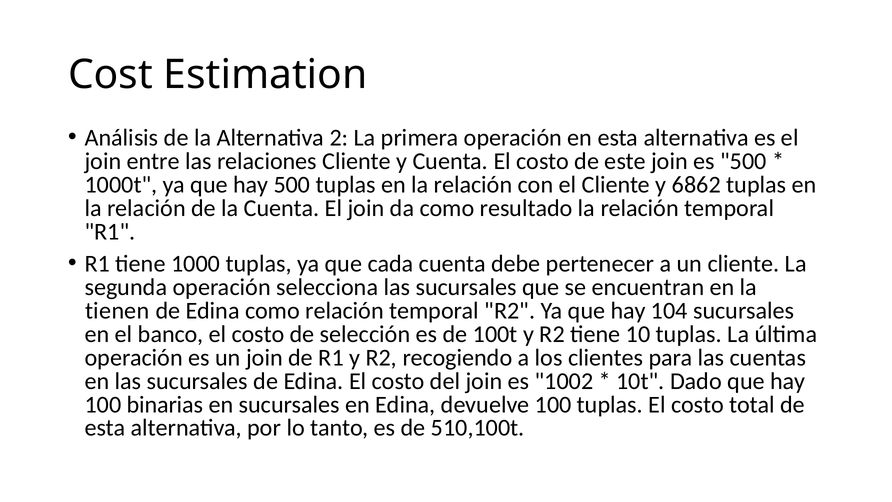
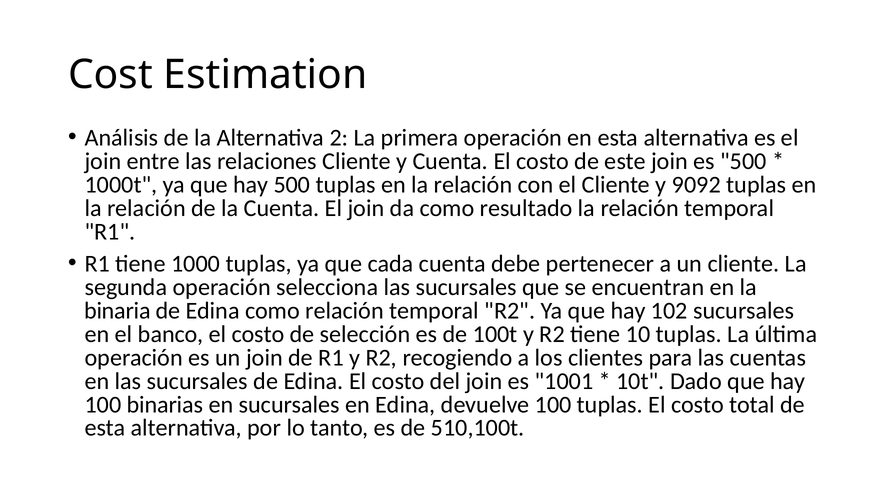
6862: 6862 -> 9092 (696, 185)
tienen: tienen -> binaria (118, 310)
104: 104 -> 102 (669, 310)
1002: 1002 -> 1001 (564, 381)
